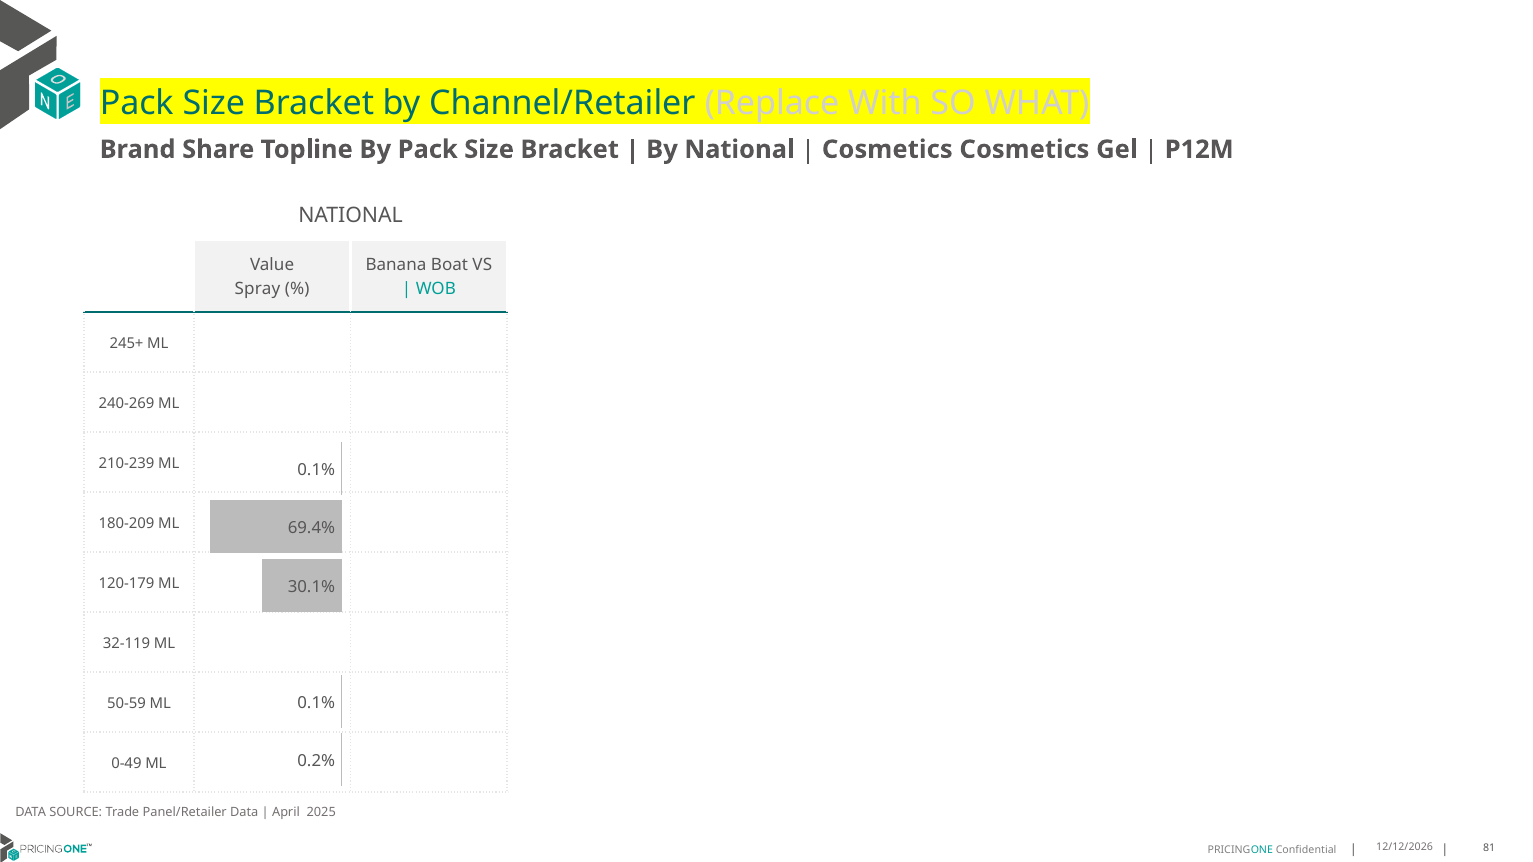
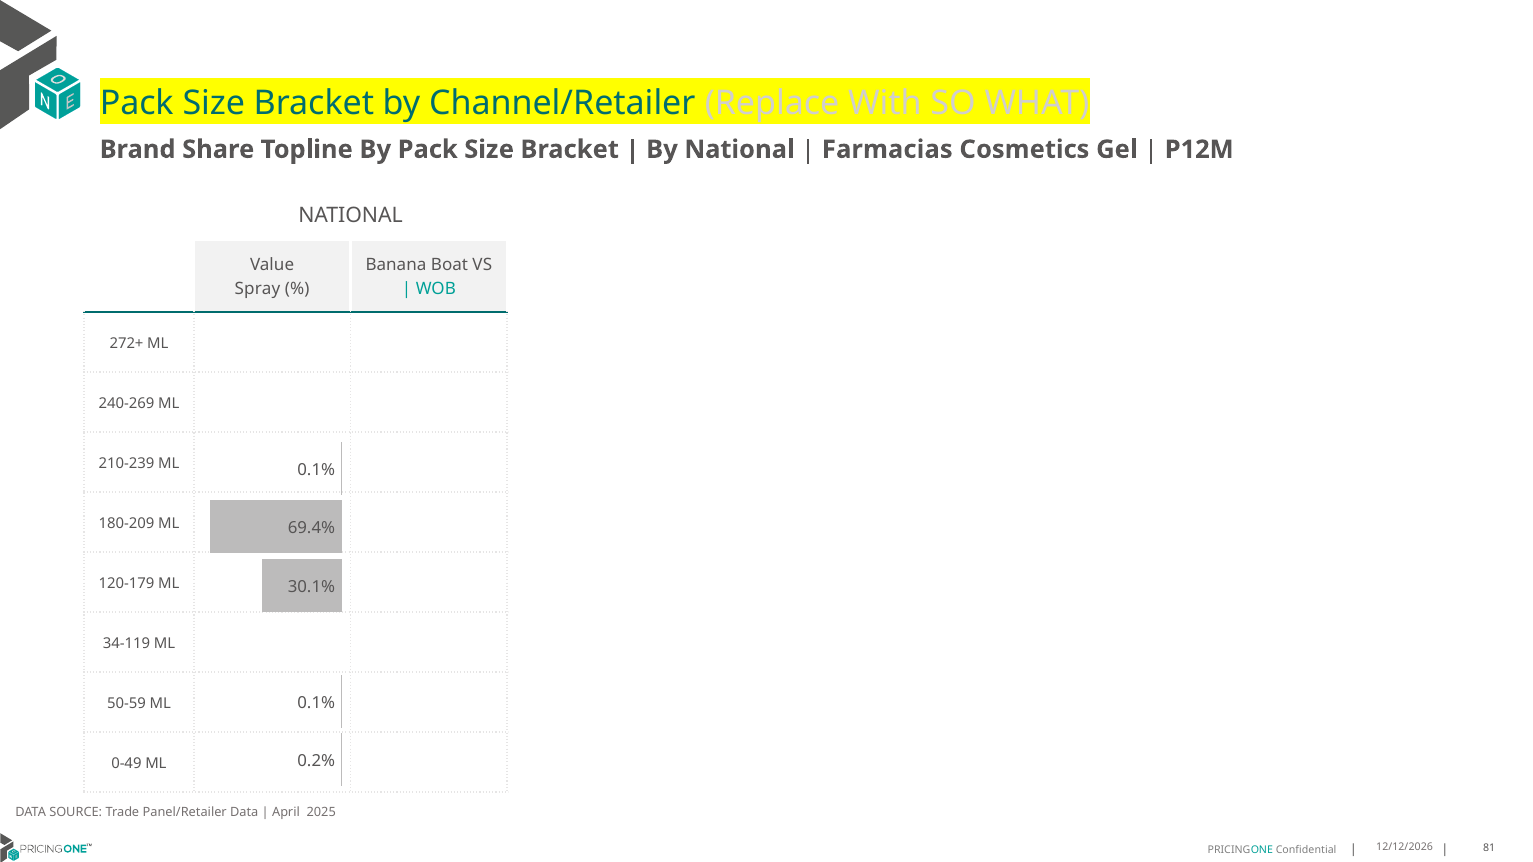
Cosmetics: Cosmetics -> Farmacias (887, 149)
245+: 245+ -> 272+ (127, 344)
32-119: 32-119 -> 34-119 (127, 644)
